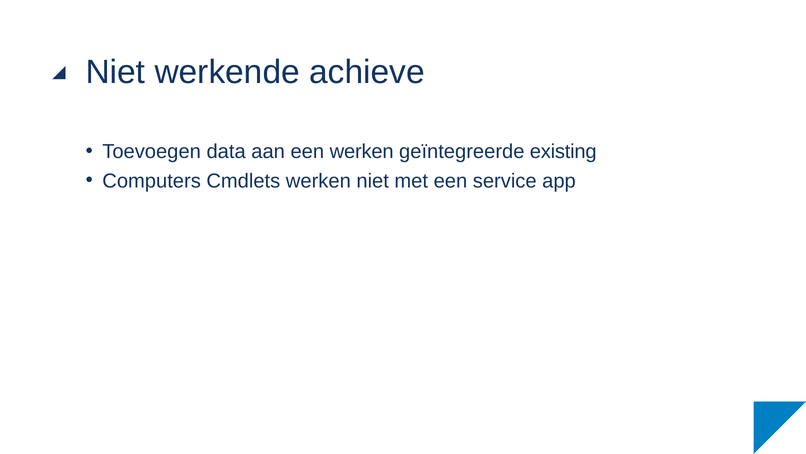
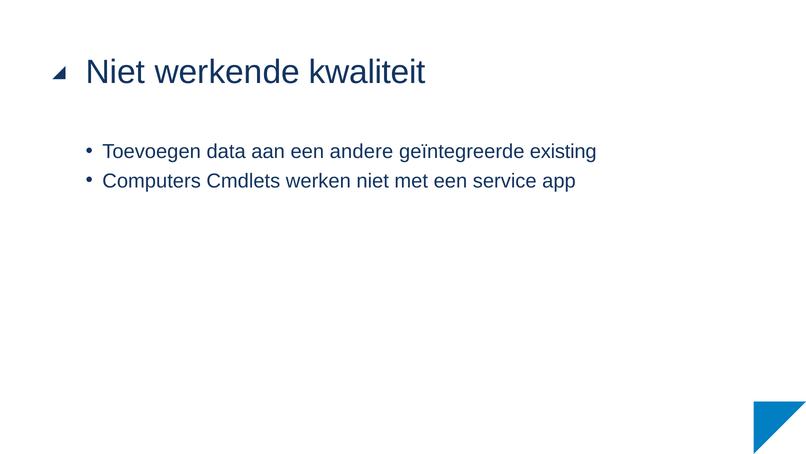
achieve: achieve -> kwaliteit (367, 72)
een werken: werken -> andere (362, 152)
